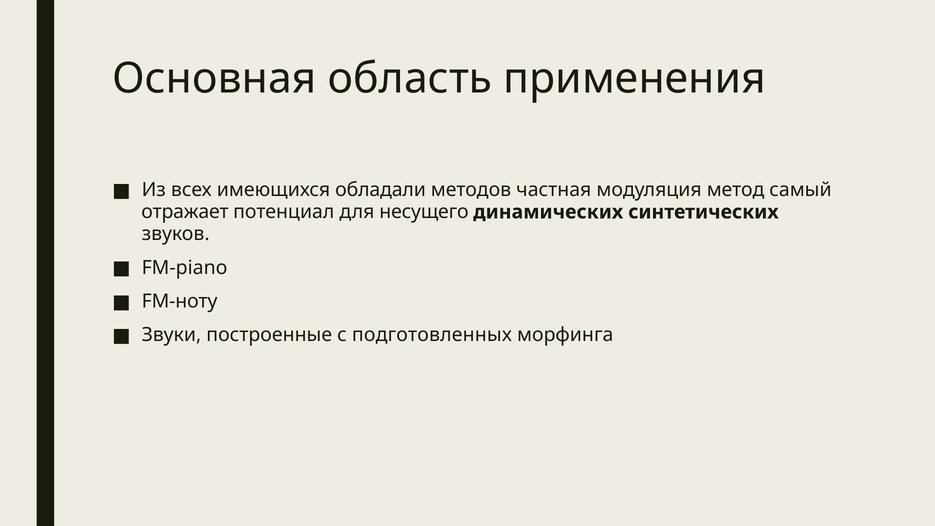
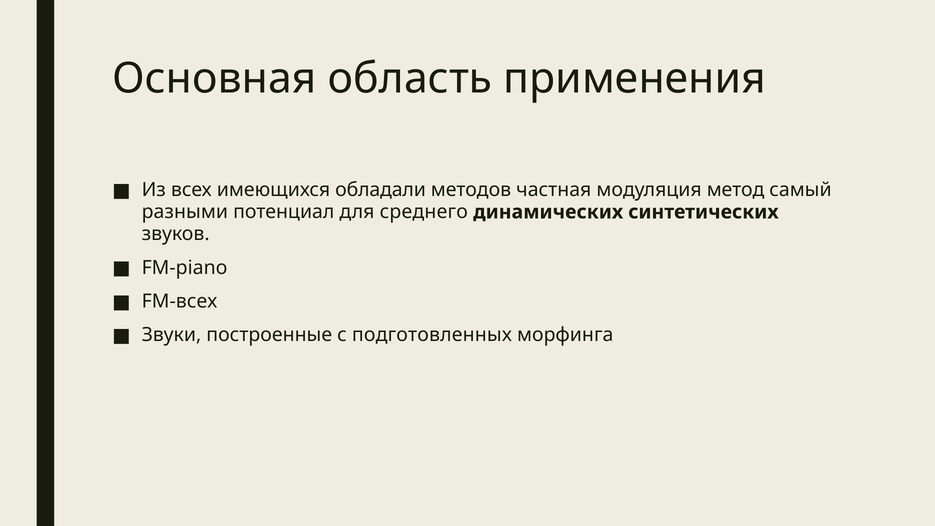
отражает: отражает -> разными (185, 212)
несущего: несущего -> среднего (424, 212)
FM-ноту: FM-ноту -> FM-всех (179, 301)
